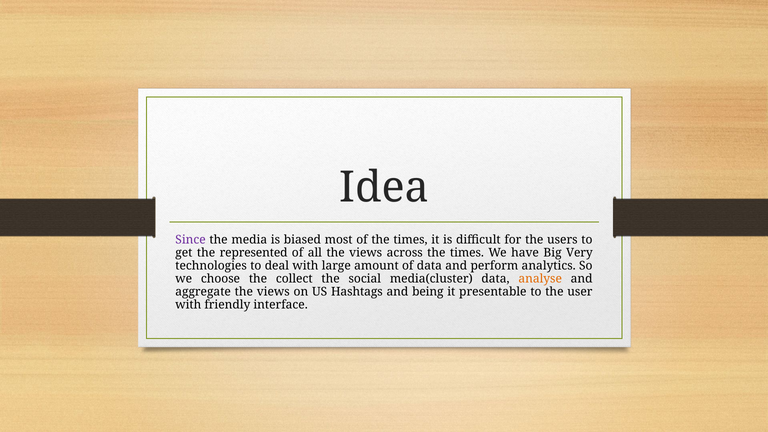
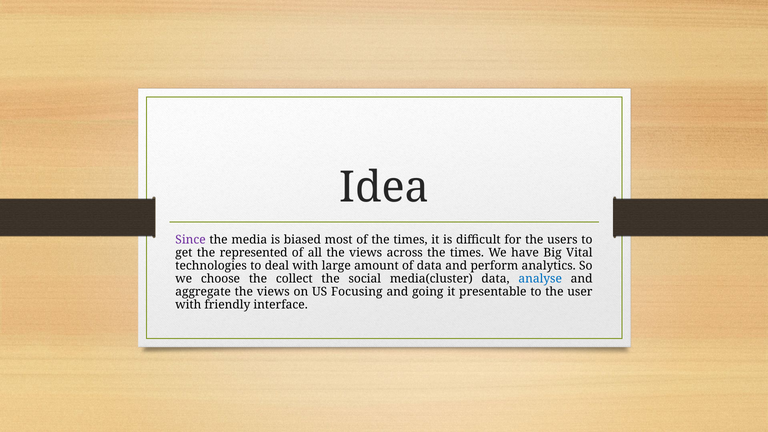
Very: Very -> Vital (579, 253)
analyse colour: orange -> blue (540, 279)
Hashtags: Hashtags -> Focusing (357, 292)
being: being -> going (428, 292)
